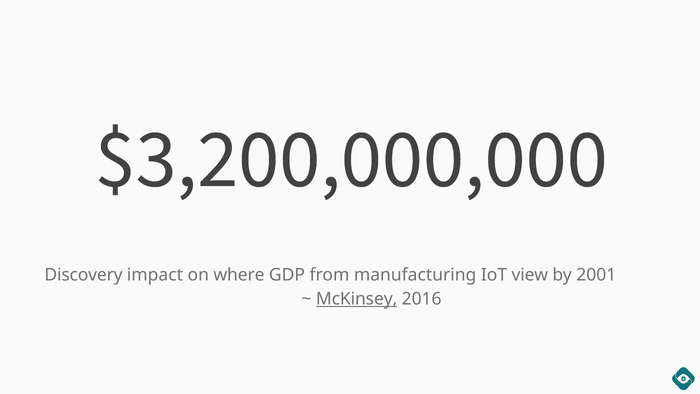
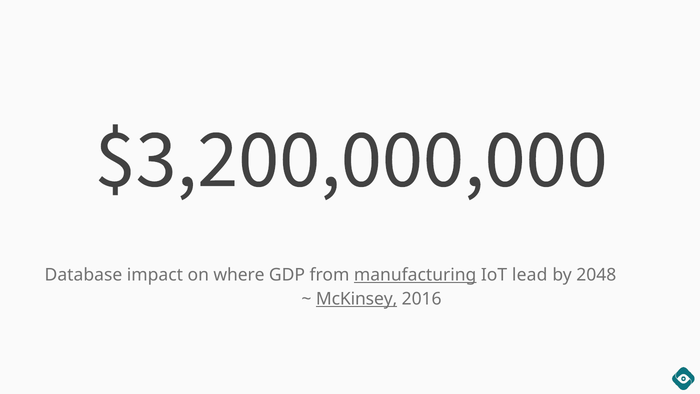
Discovery: Discovery -> Database (83, 275)
manufacturing underline: none -> present (415, 275)
view: view -> lead (530, 275)
2001: 2001 -> 2048 (596, 275)
